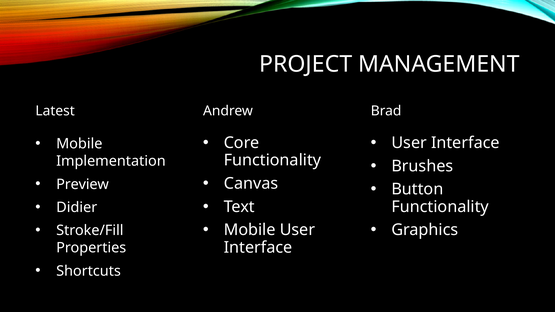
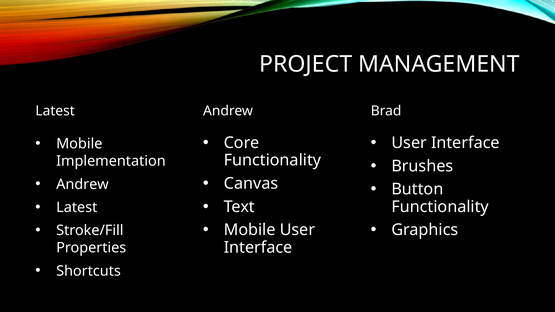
Preview: Preview -> Andrew (82, 184)
Didier: Didier -> Latest (77, 208)
